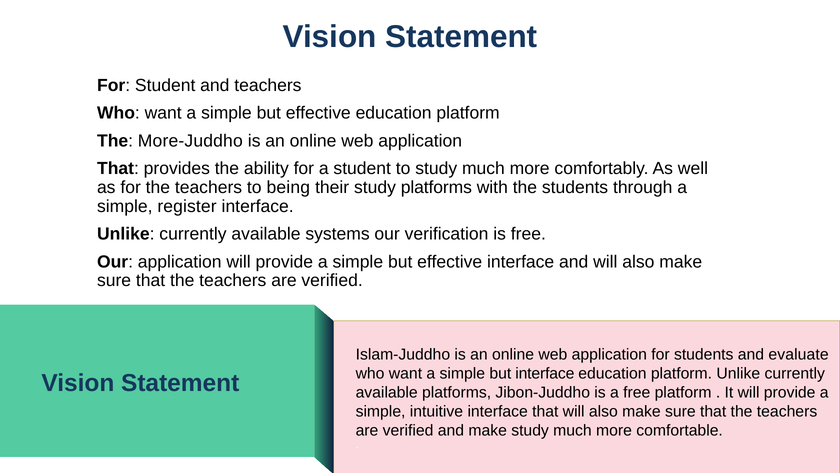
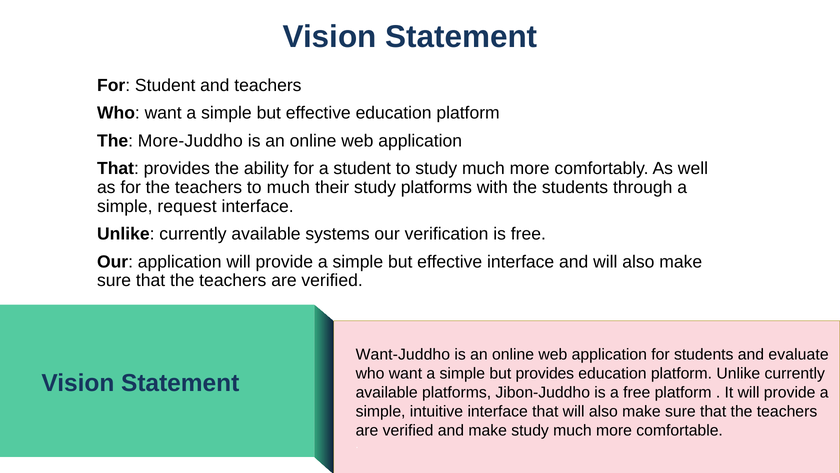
to being: being -> much (288, 187)
register: register -> request (187, 206)
Islam-Juddho: Islam-Juddho -> Want-Juddho (403, 354)
but interface: interface -> provides (545, 373)
